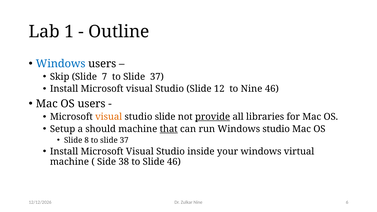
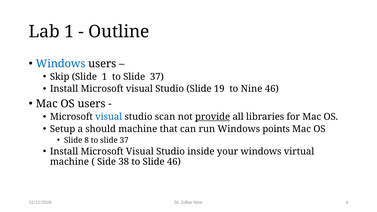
Slide 7: 7 -> 1 (104, 77)
12: 12 -> 19 (219, 89)
visual colour: orange -> blue (109, 117)
slide: slide -> scan (165, 117)
that underline: present -> none (169, 129)
Windows studio: studio -> points (276, 129)
